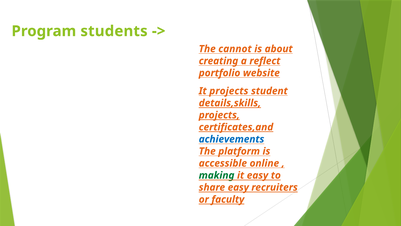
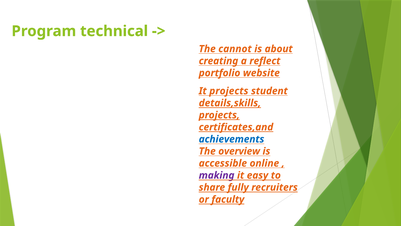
students: students -> technical (114, 31)
platform: platform -> overview (239, 151)
making colour: green -> purple (217, 175)
share easy: easy -> fully (238, 187)
